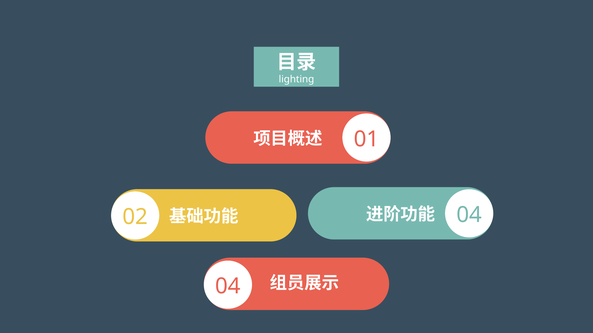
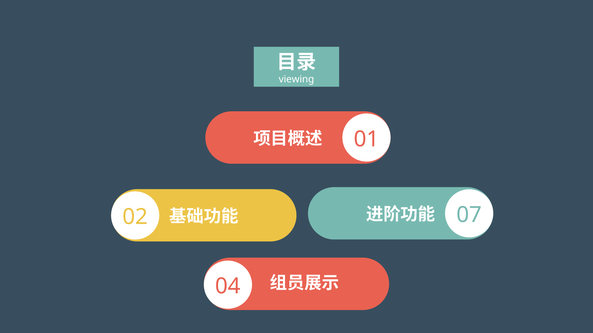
lighting: lighting -> viewing (296, 79)
04: 04 -> 07 (469, 215)
